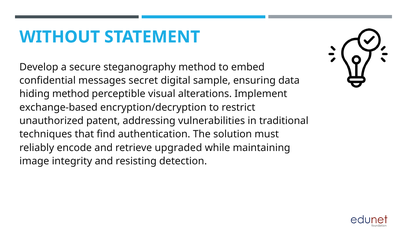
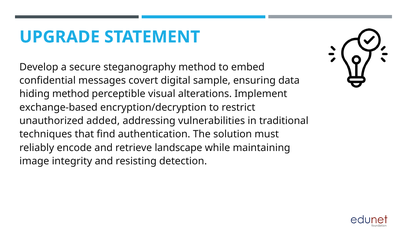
WITHOUT: WITHOUT -> UPGRADE (60, 37)
secret: secret -> covert (143, 81)
patent: patent -> added (103, 121)
upgraded: upgraded -> landscape (178, 148)
